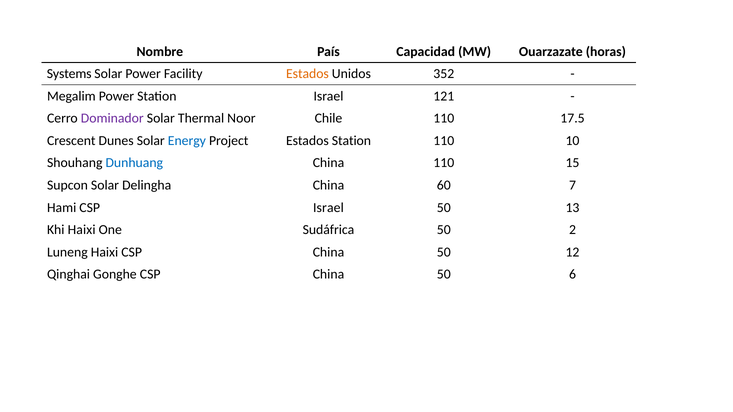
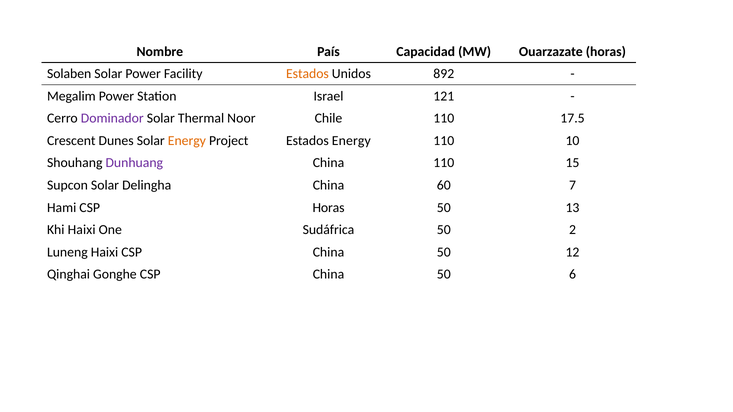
Systems: Systems -> Solaben (69, 74)
352: 352 -> 892 (444, 74)
Energy colour: blue -> orange (187, 141)
Estados Station: Station -> Energy (351, 141)
Dunhuang colour: blue -> purple (134, 163)
CSP Israel: Israel -> Horas (329, 208)
